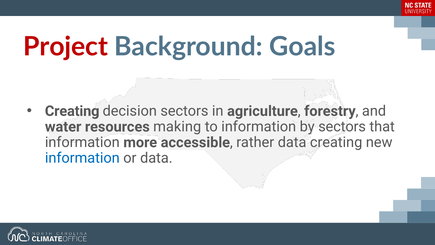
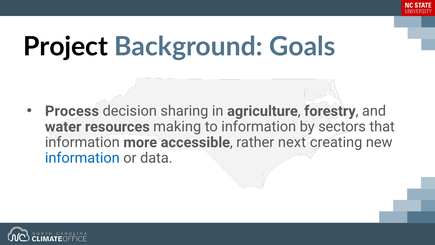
Project colour: red -> black (66, 47)
Creating: Creating -> Process (72, 111)
decision sectors: sectors -> sharing (184, 111)
rather data: data -> next (292, 142)
